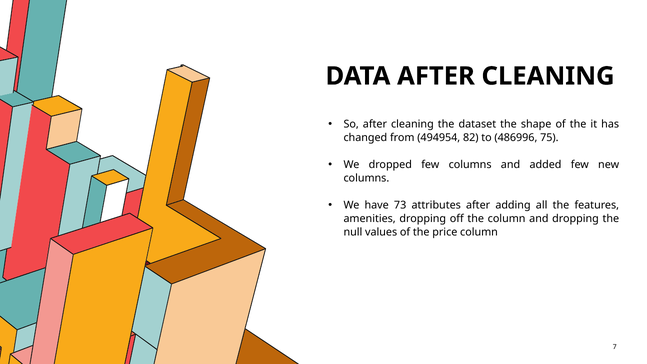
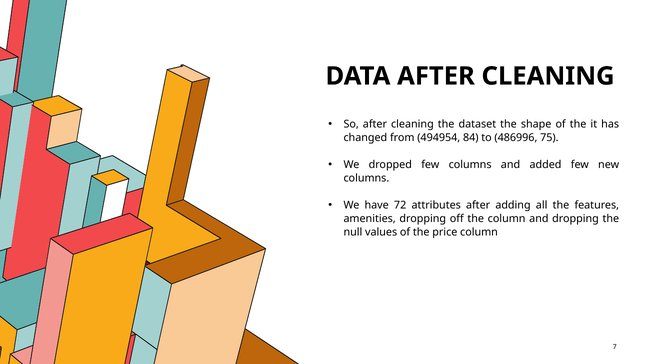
82: 82 -> 84 (471, 138)
73: 73 -> 72 (400, 205)
